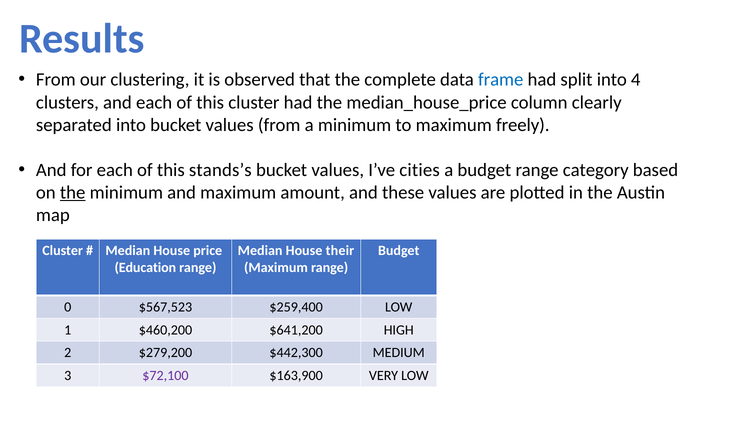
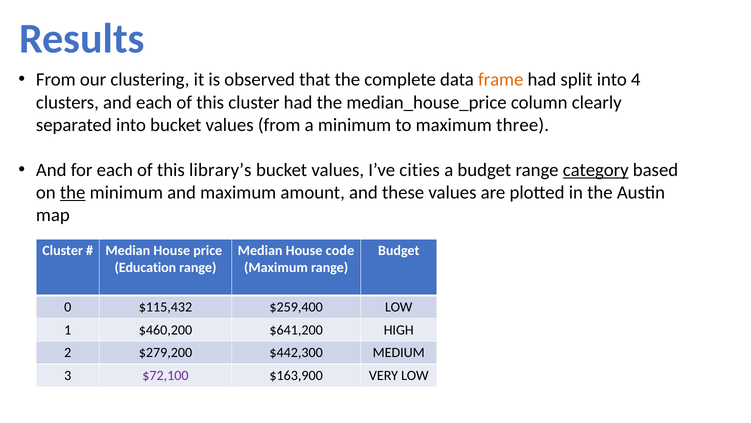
frame colour: blue -> orange (501, 80)
freely: freely -> three (523, 125)
stands’s: stands’s -> library’s (220, 170)
category underline: none -> present (596, 170)
their: their -> code (340, 250)
$567,523: $567,523 -> $115,432 (165, 307)
